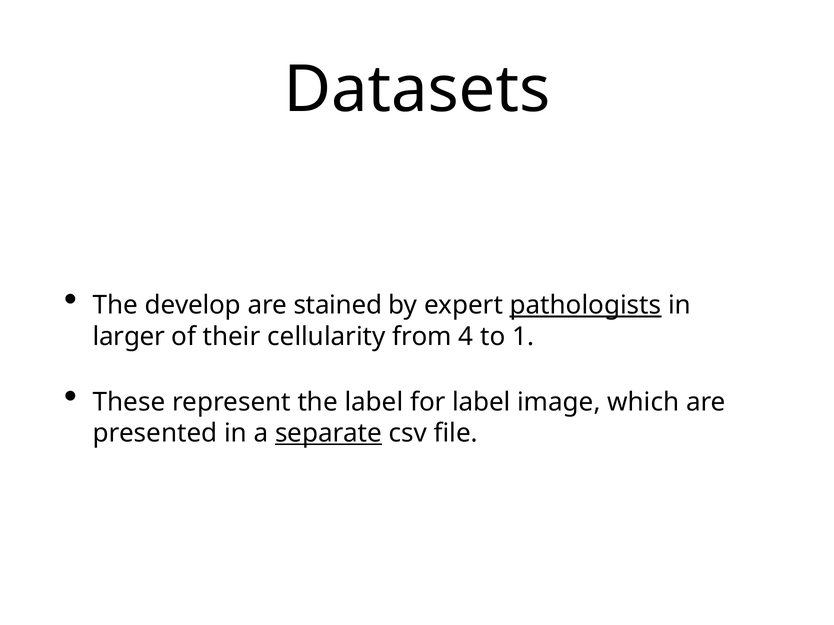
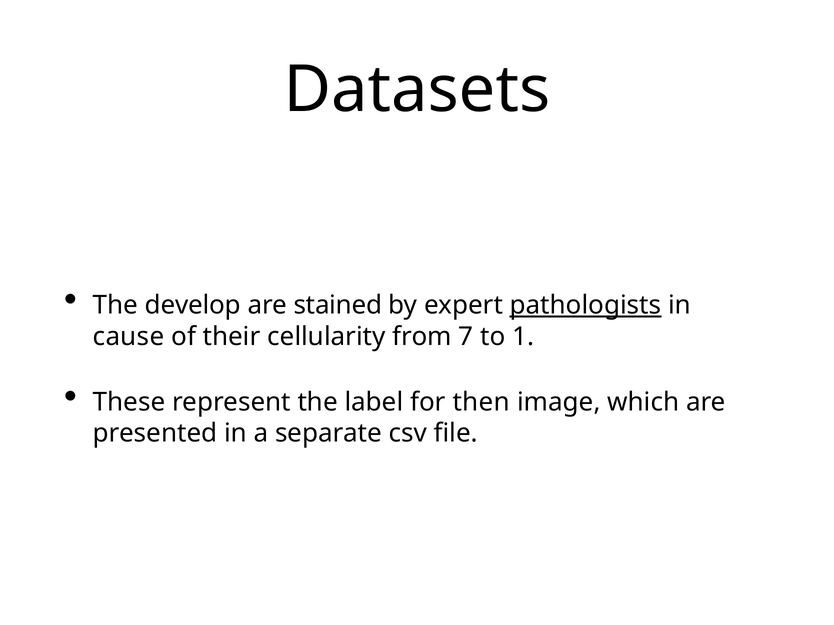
larger: larger -> cause (129, 337)
4: 4 -> 7 (466, 337)
for label: label -> then (481, 402)
separate underline: present -> none (328, 434)
